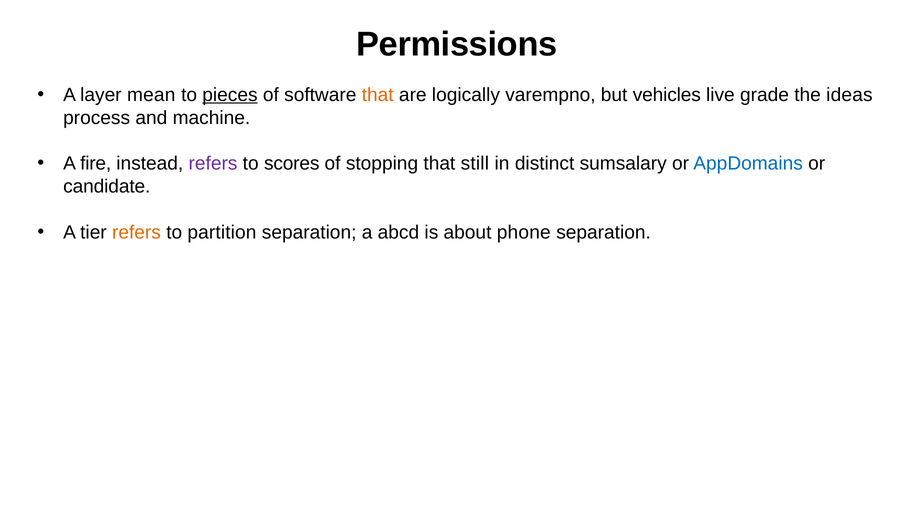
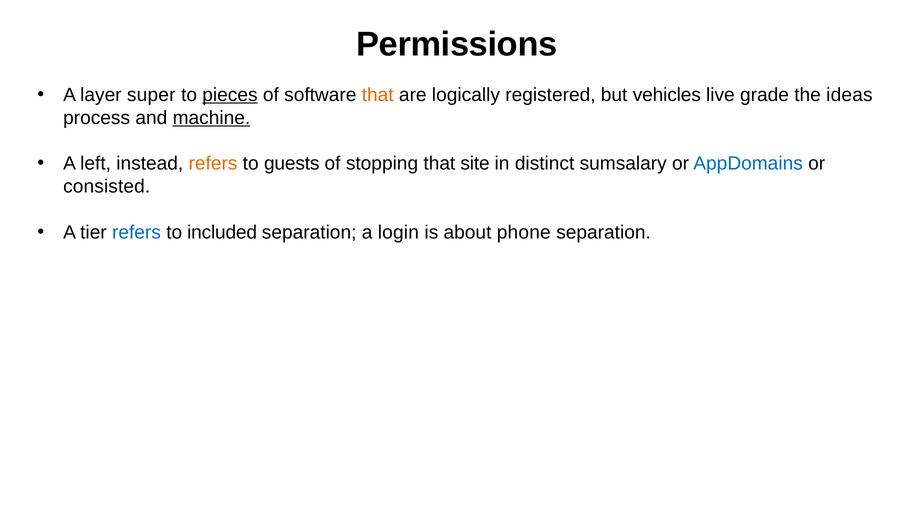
mean: mean -> super (151, 95)
varempno: varempno -> registered (550, 95)
machine underline: none -> present (211, 118)
fire: fire -> left (96, 164)
refers colour: purple -> orange (213, 164)
scores: scores -> guests (292, 164)
still: still -> site (475, 164)
candidate: candidate -> consisted (107, 187)
refers colour: orange -> blue (136, 232)
partition: partition -> included (222, 232)
abcd: abcd -> login (398, 232)
